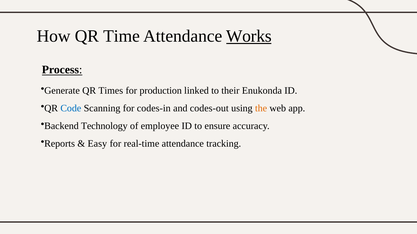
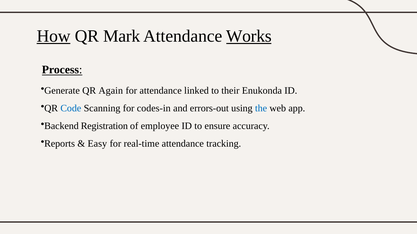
How underline: none -> present (54, 36)
Time: Time -> Mark (122, 36)
Times: Times -> Again (111, 91)
for production: production -> attendance (161, 91)
codes-out: codes-out -> errors-out (209, 108)
the colour: orange -> blue (261, 108)
Technology: Technology -> Registration (104, 126)
